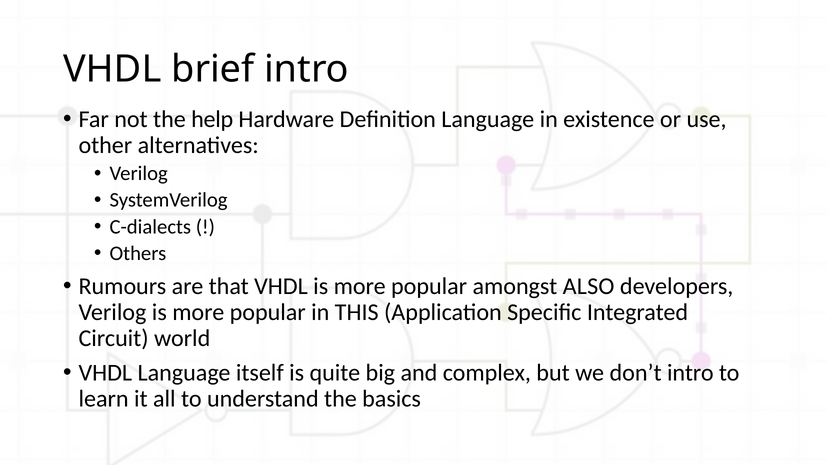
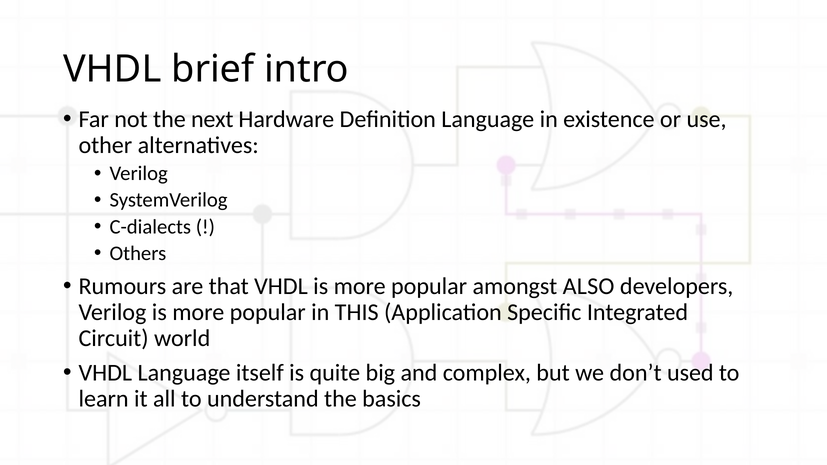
help: help -> next (212, 119)
don’t intro: intro -> used (690, 373)
